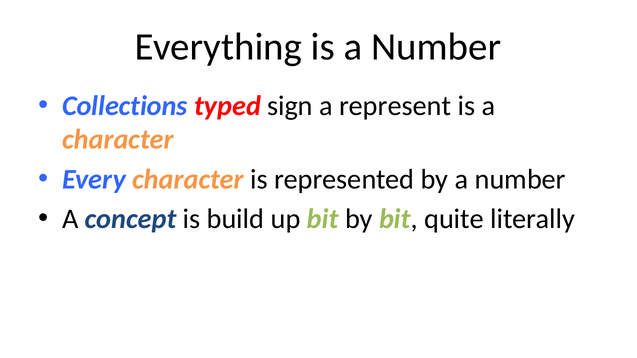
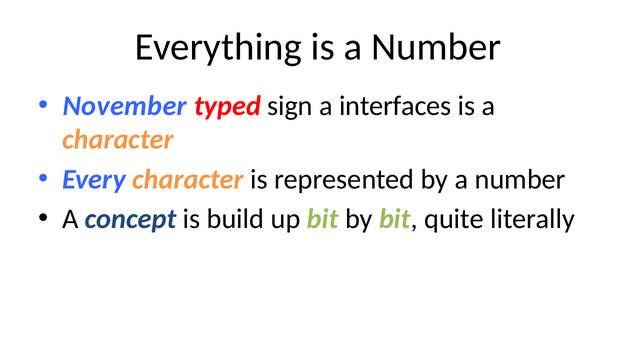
Collections: Collections -> November (125, 106)
represent: represent -> interfaces (395, 106)
